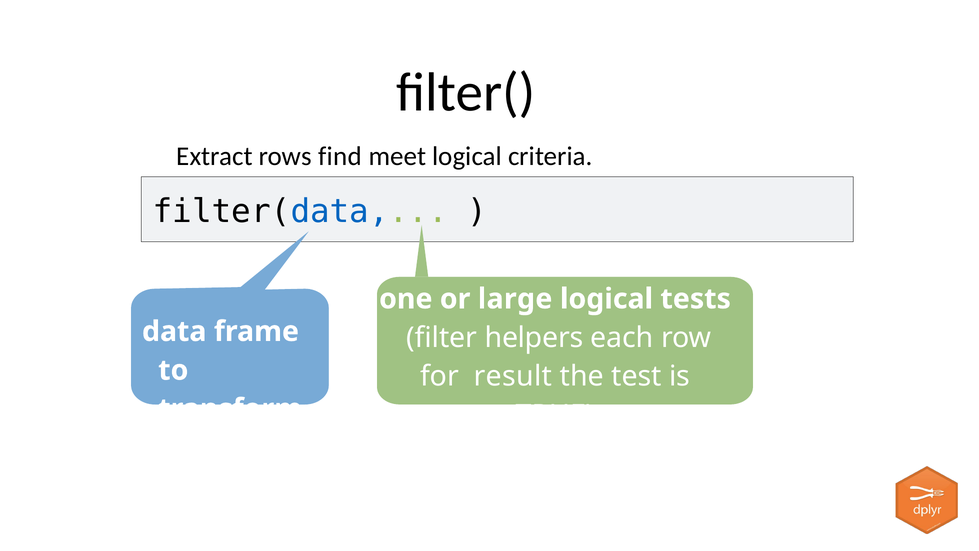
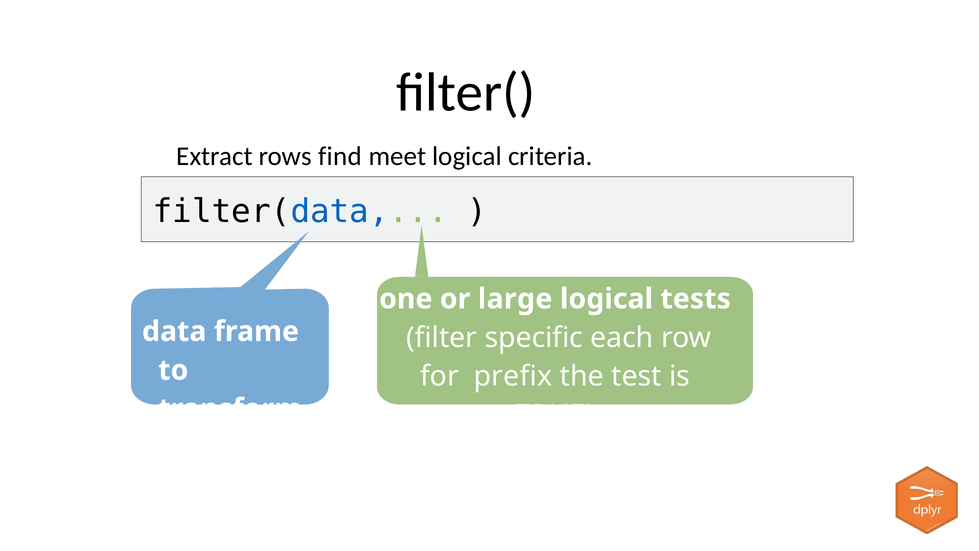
helpers: helpers -> specific (534, 338)
result: result -> prefix (513, 376)
